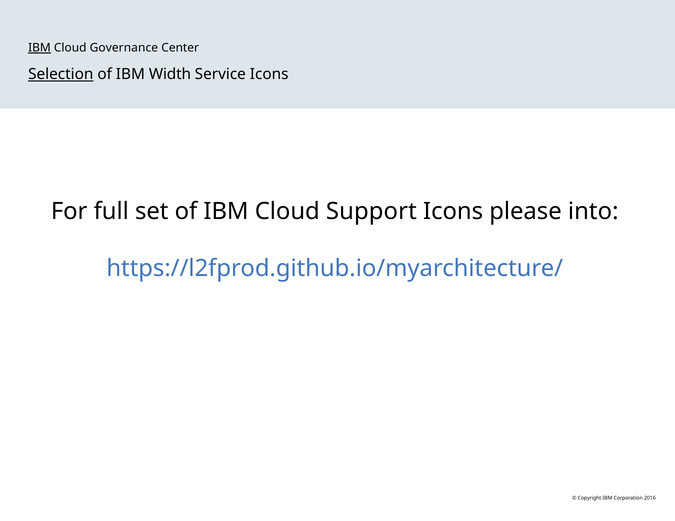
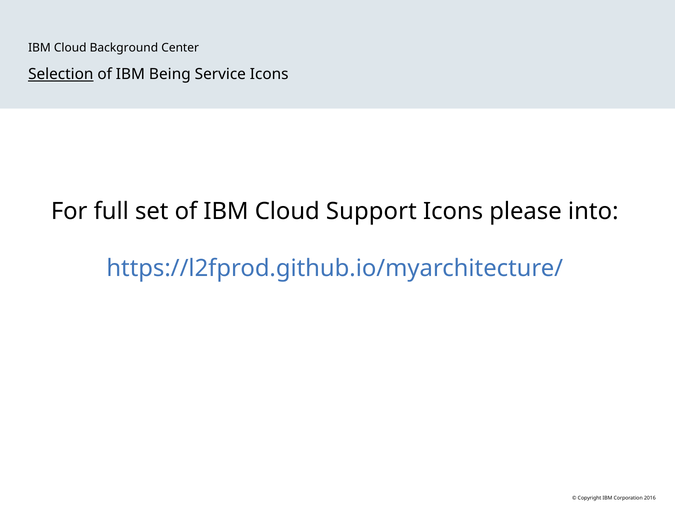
IBM underline: present -> none (40, 48)
Governance: Governance -> Background (124, 48)
Width: Width -> Being (170, 74)
